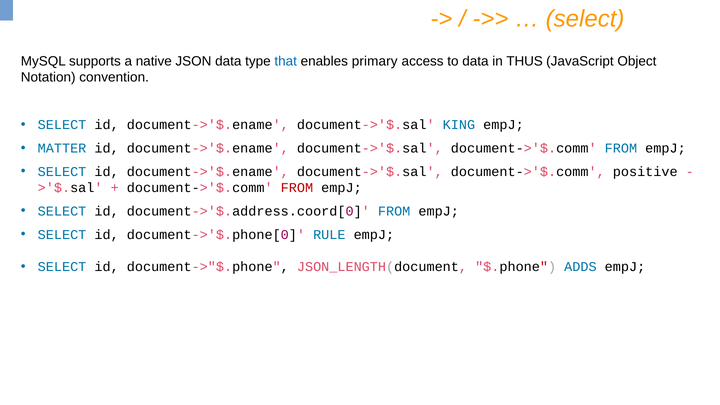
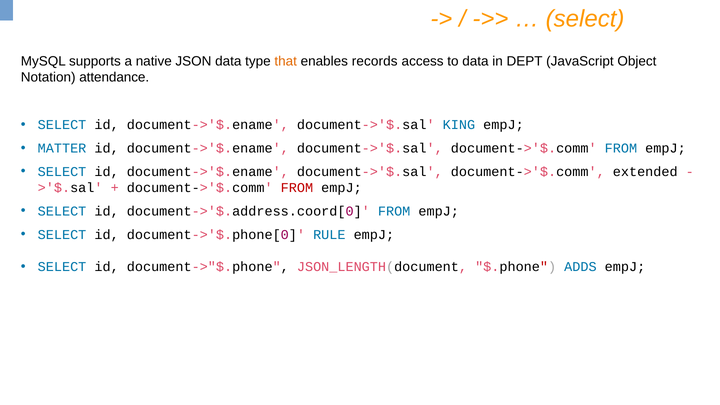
that colour: blue -> orange (286, 61)
primary: primary -> records (375, 61)
THUS: THUS -> DEPT (525, 61)
convention: convention -> attendance (114, 77)
positive: positive -> extended (645, 172)
